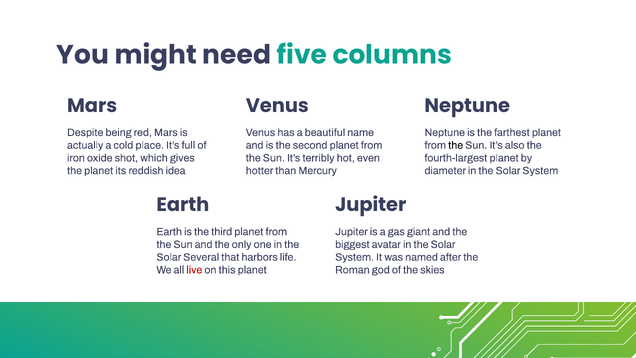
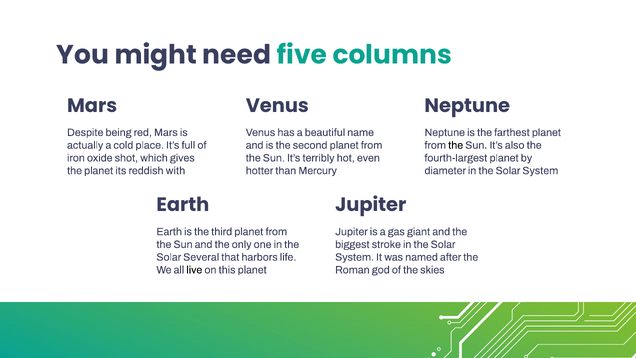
idea: idea -> with (175, 171)
avatar: avatar -> stroke (386, 244)
live colour: red -> black (194, 270)
